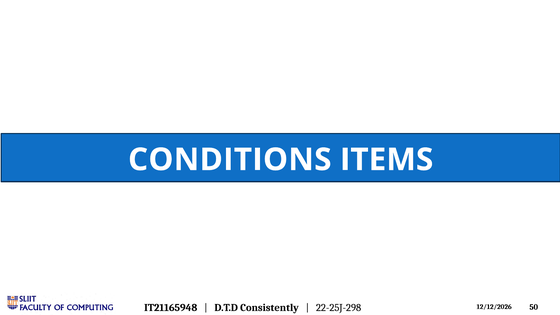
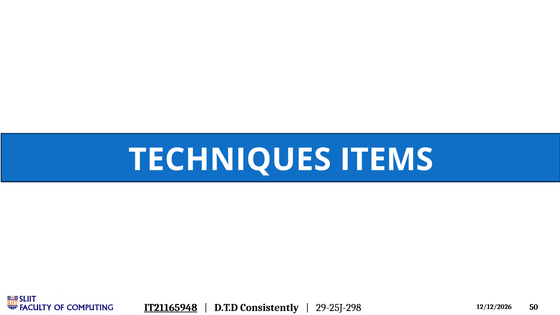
CONDITIONS: CONDITIONS -> TECHNIQUES (230, 160)
IT21165948 underline: none -> present (171, 308)
22-25J-298: 22-25J-298 -> 29-25J-298 (339, 308)
